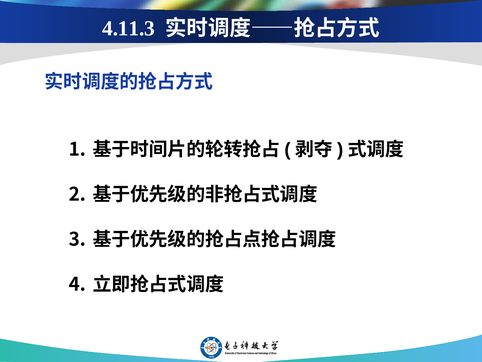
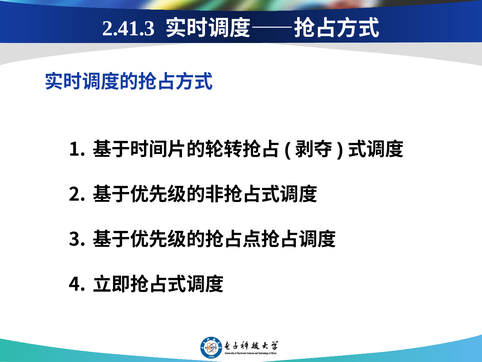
4.11.3: 4.11.3 -> 2.41.3 (129, 29)
